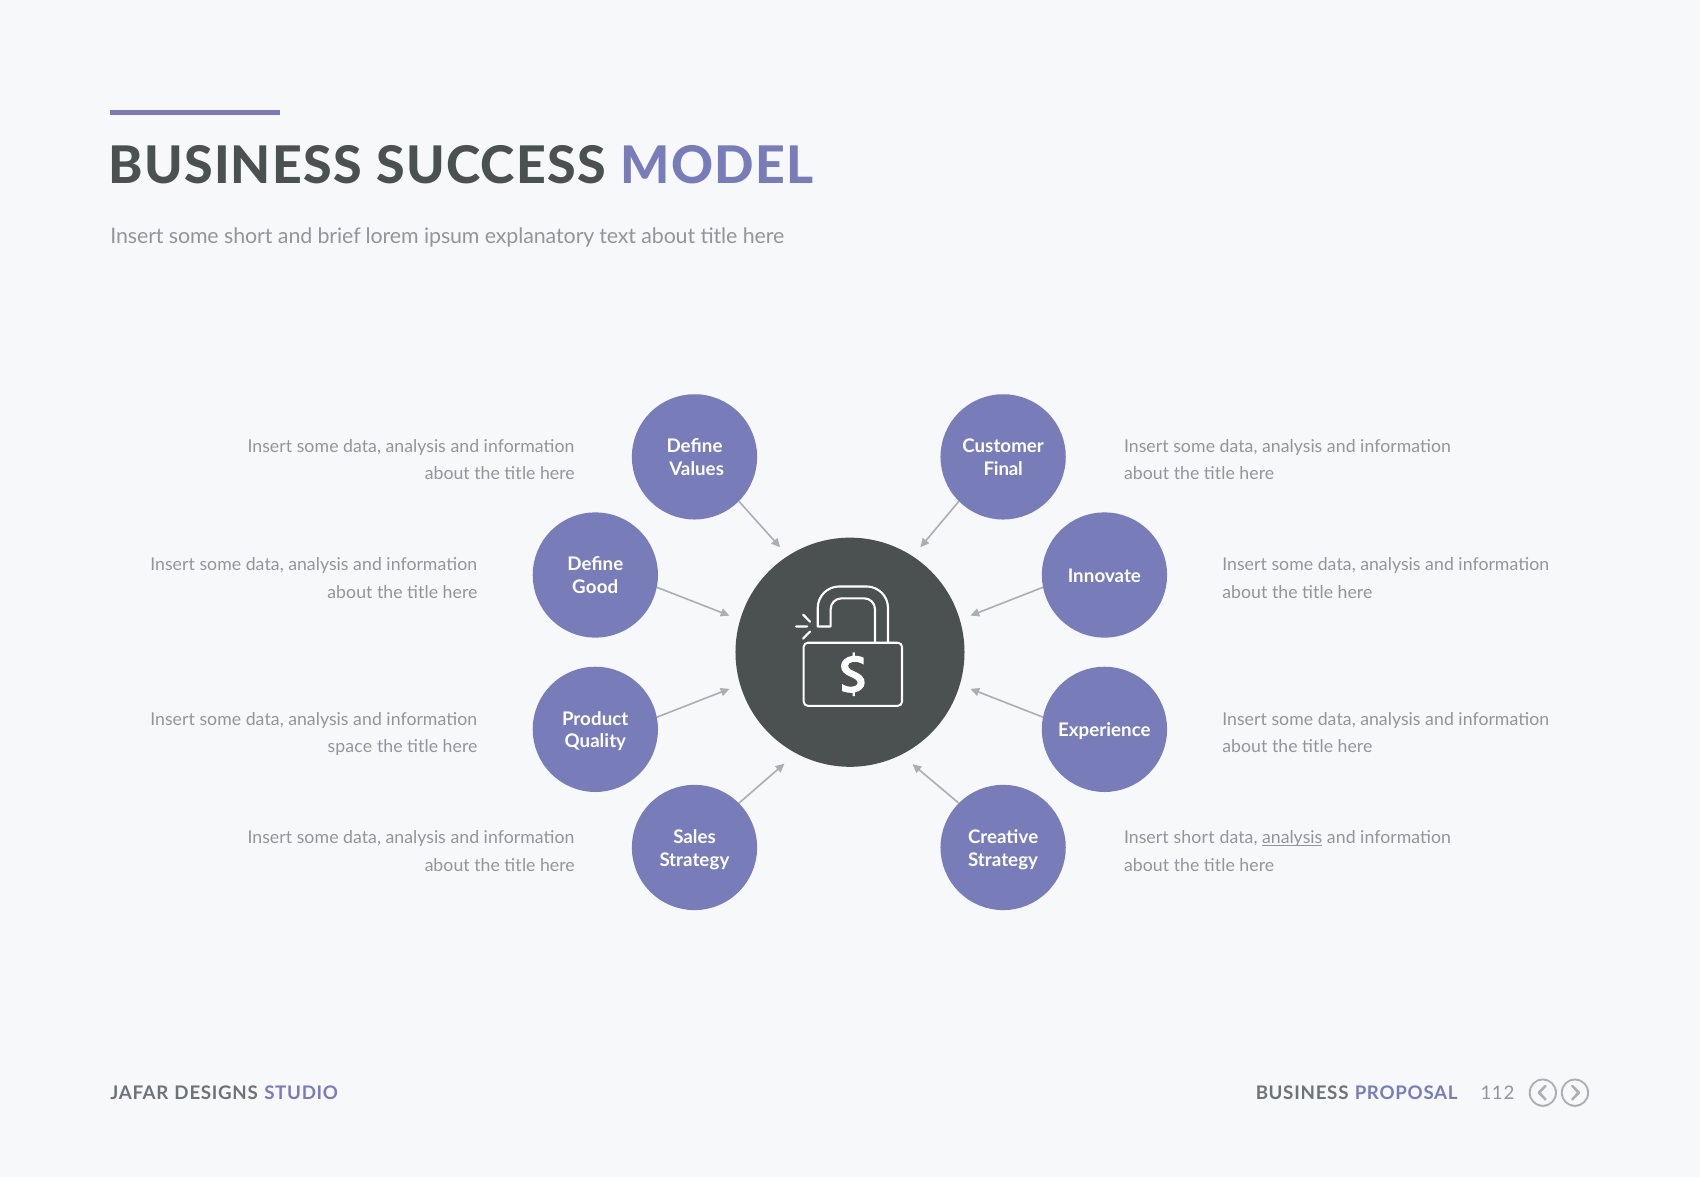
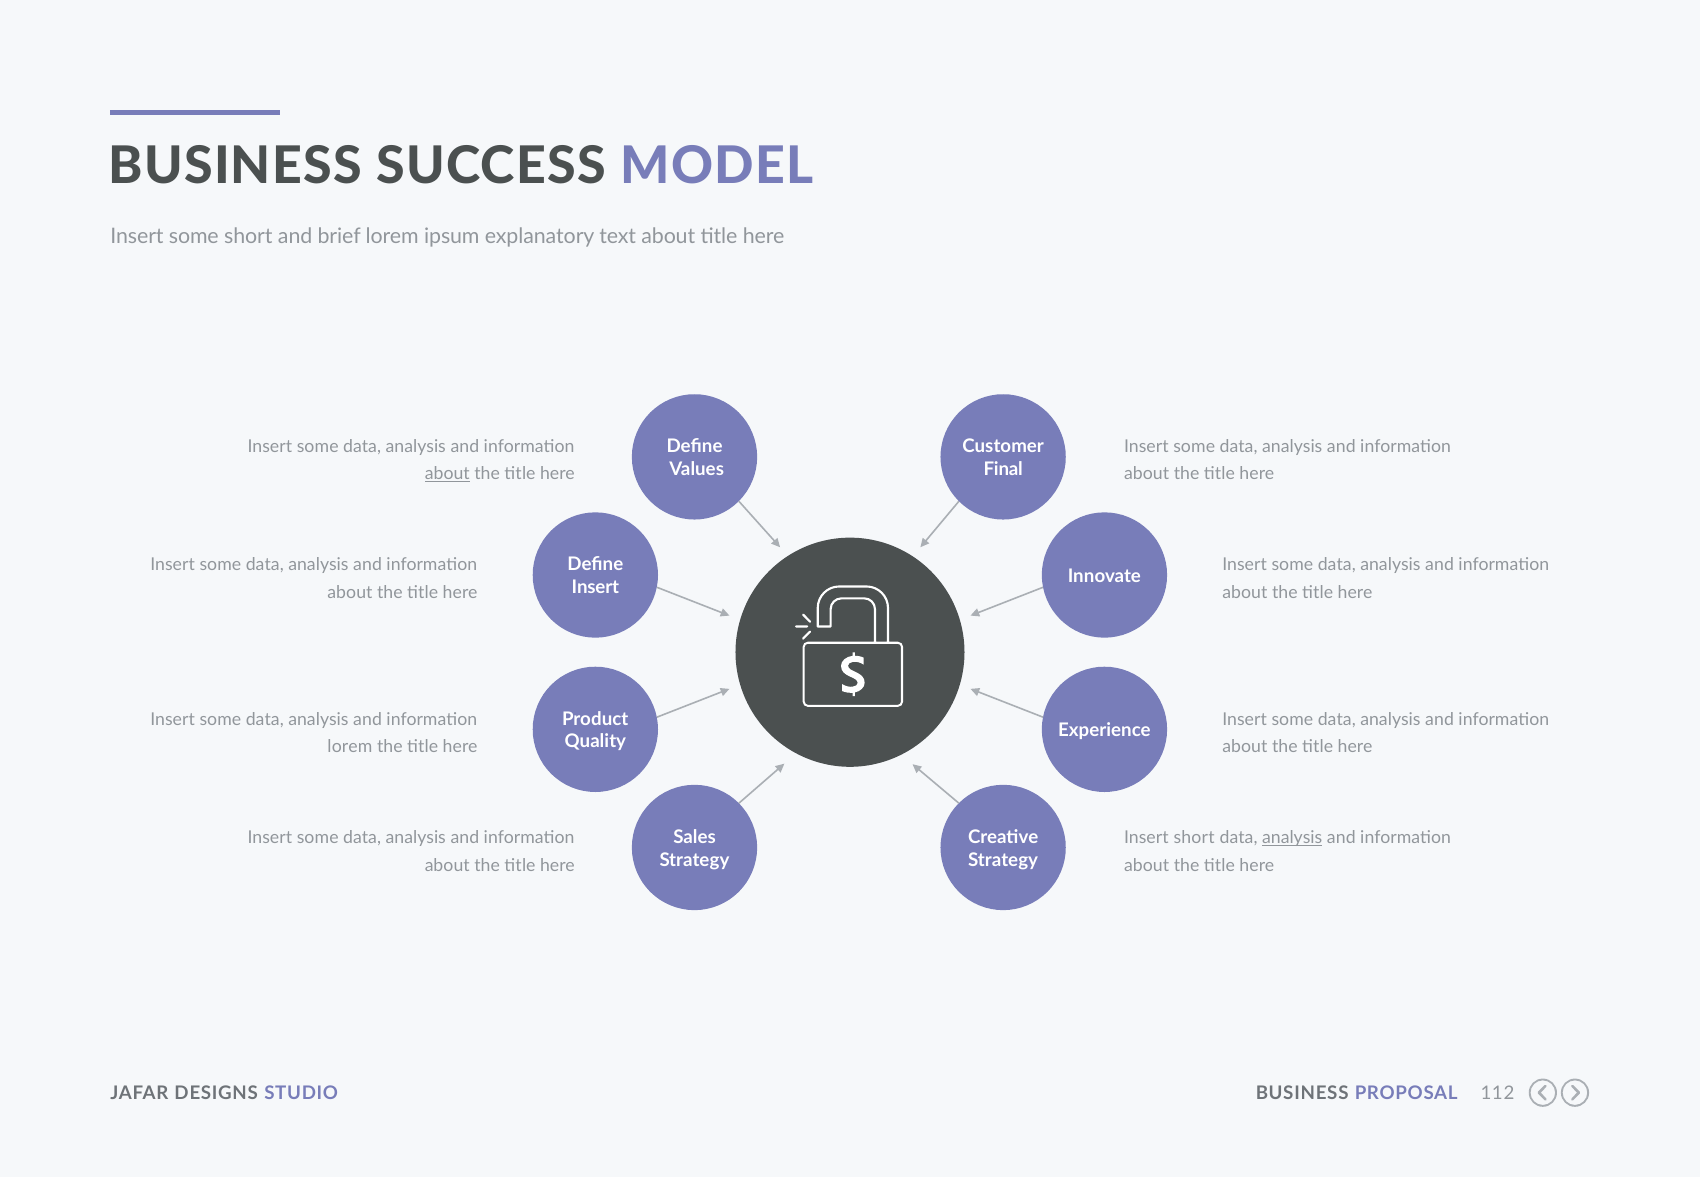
about underline: none -> present (447, 474)
Good: Good -> Insert (595, 587)
space: space -> lorem (350, 747)
